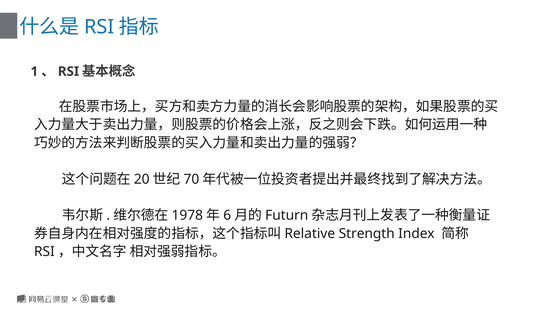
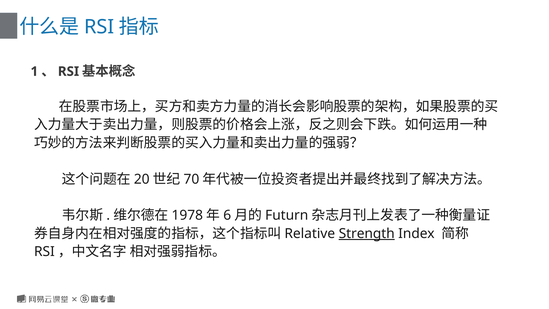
Strength underline: none -> present (367, 233)
